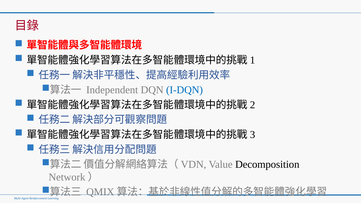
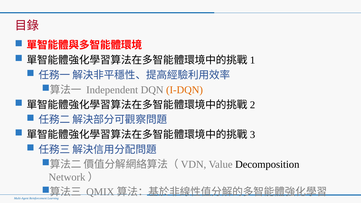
I-DQN colour: blue -> orange (185, 90)
